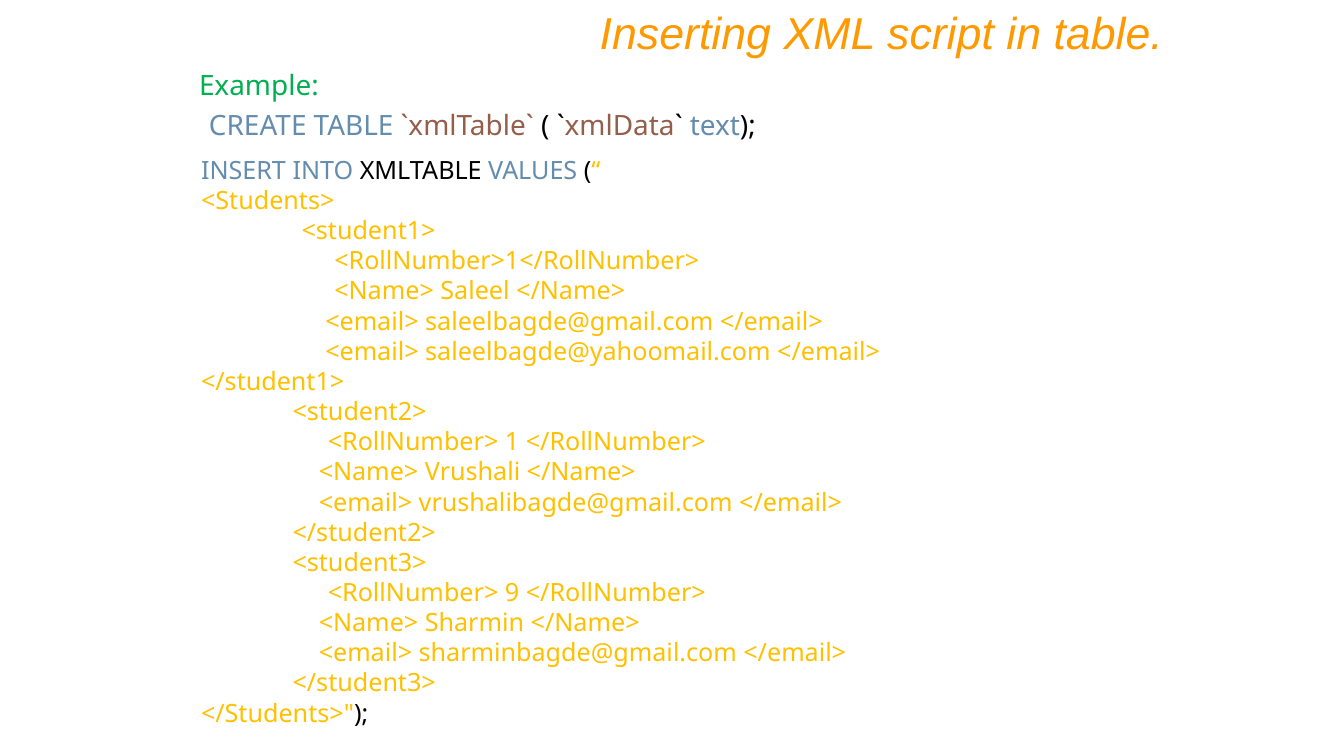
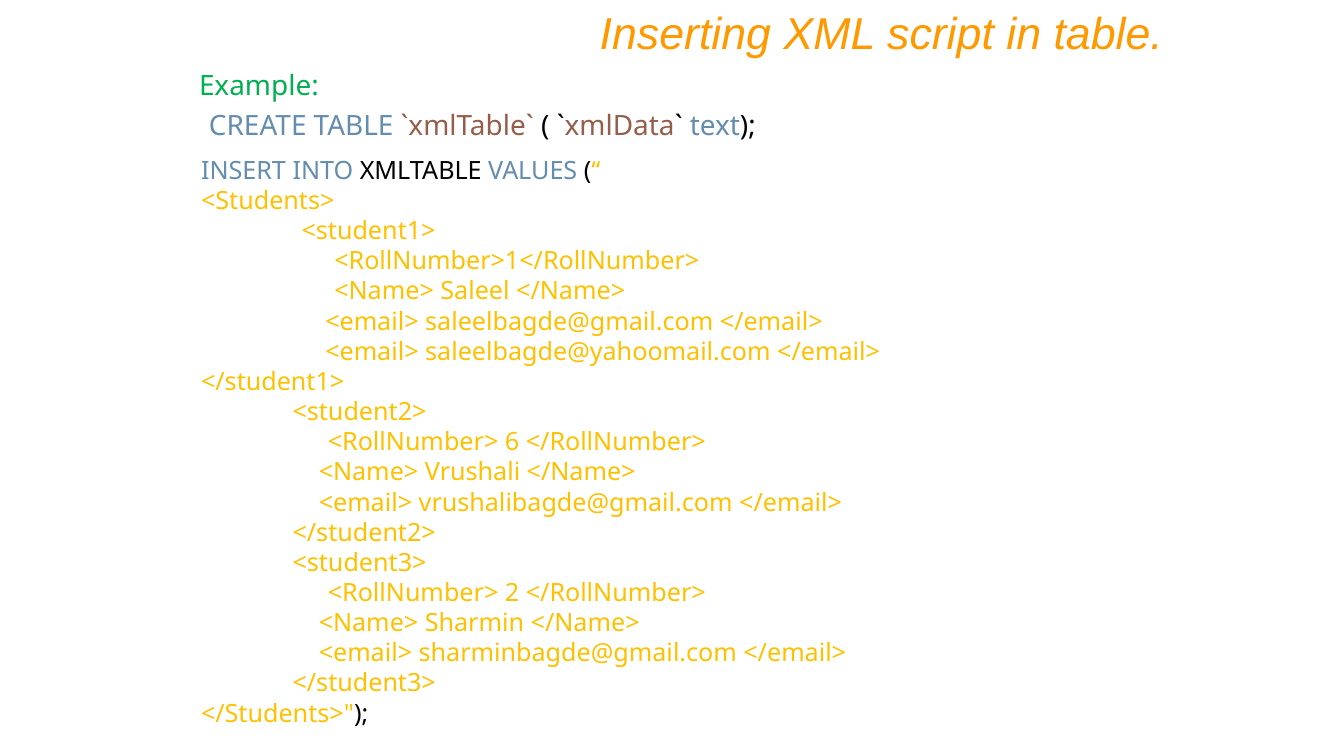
1: 1 -> 6 (512, 443)
9: 9 -> 2 (512, 593)
